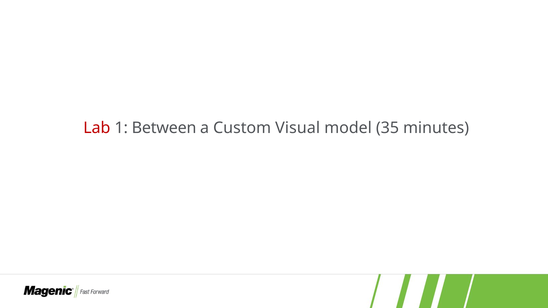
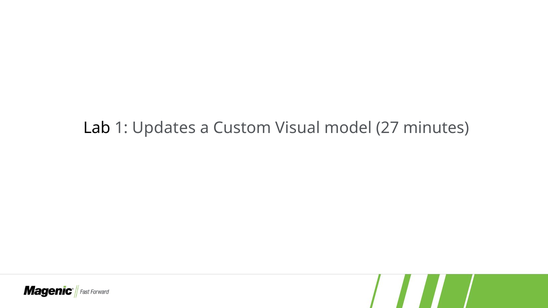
Lab colour: red -> black (97, 128)
Between: Between -> Updates (164, 128)
35: 35 -> 27 (387, 128)
